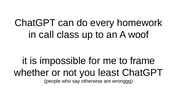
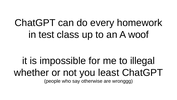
call: call -> test (46, 35)
frame: frame -> illegal (142, 60)
